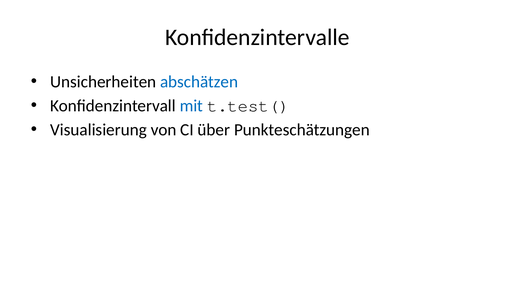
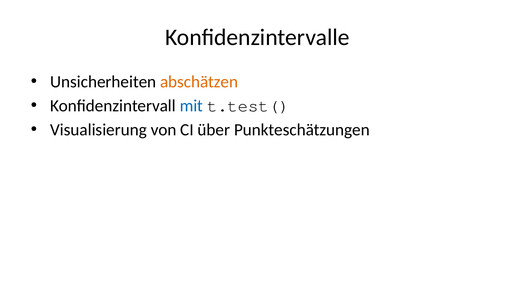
abschätzen colour: blue -> orange (199, 82)
